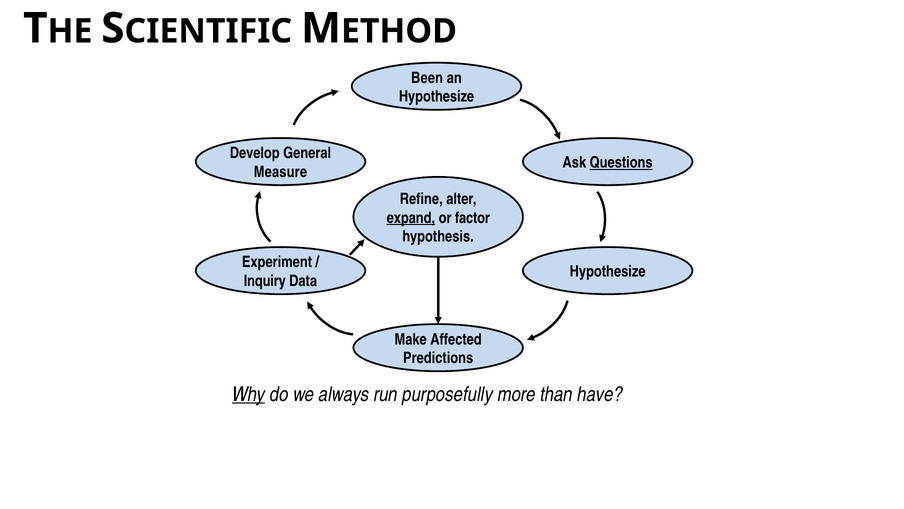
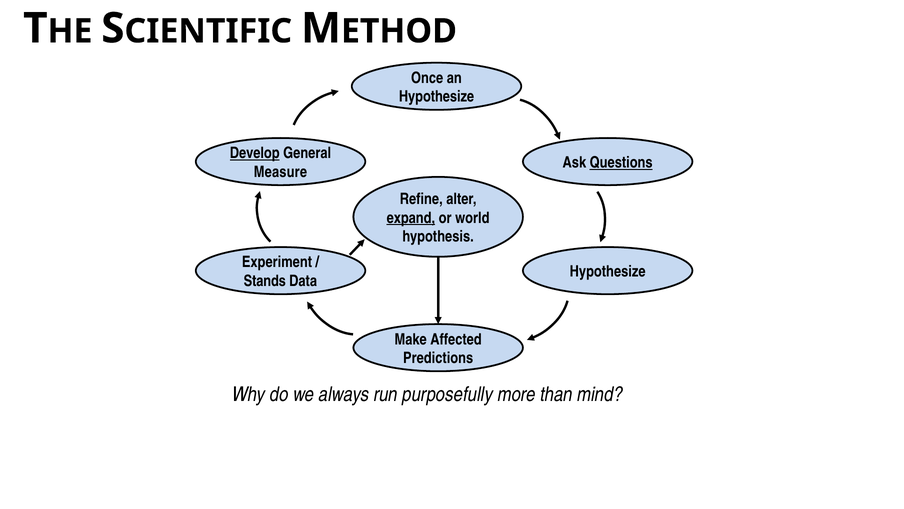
Been: Been -> Once (427, 78)
Develop underline: none -> present (255, 153)
factor: factor -> world (472, 218)
Inquiry: Inquiry -> Stands (265, 281)
Why underline: present -> none (249, 394)
have: have -> mind (600, 394)
